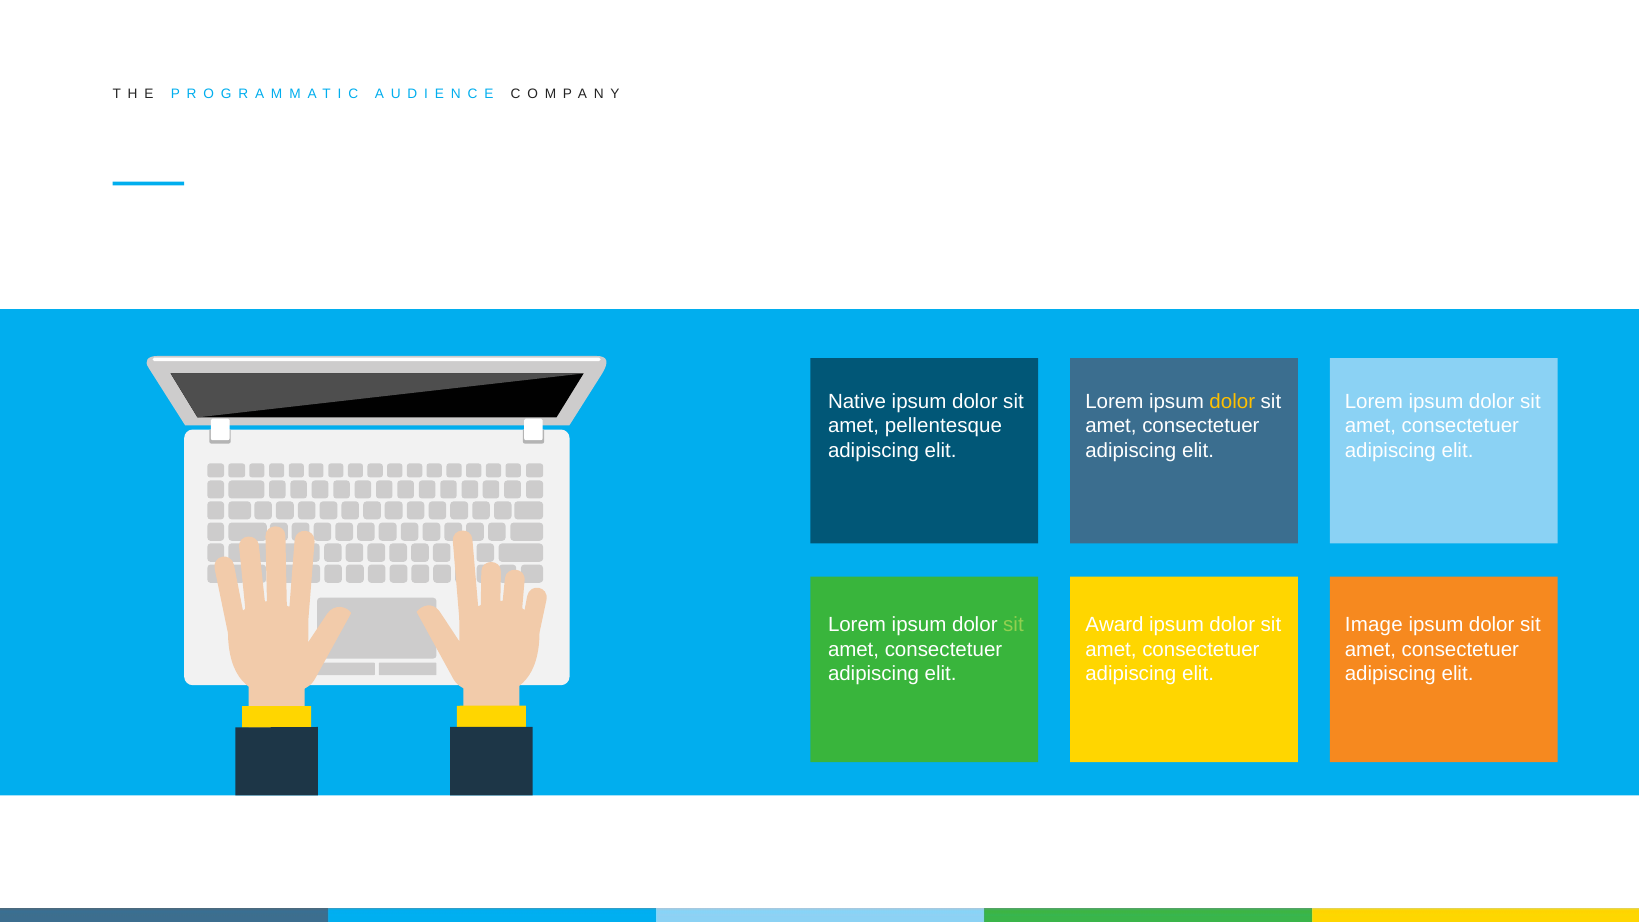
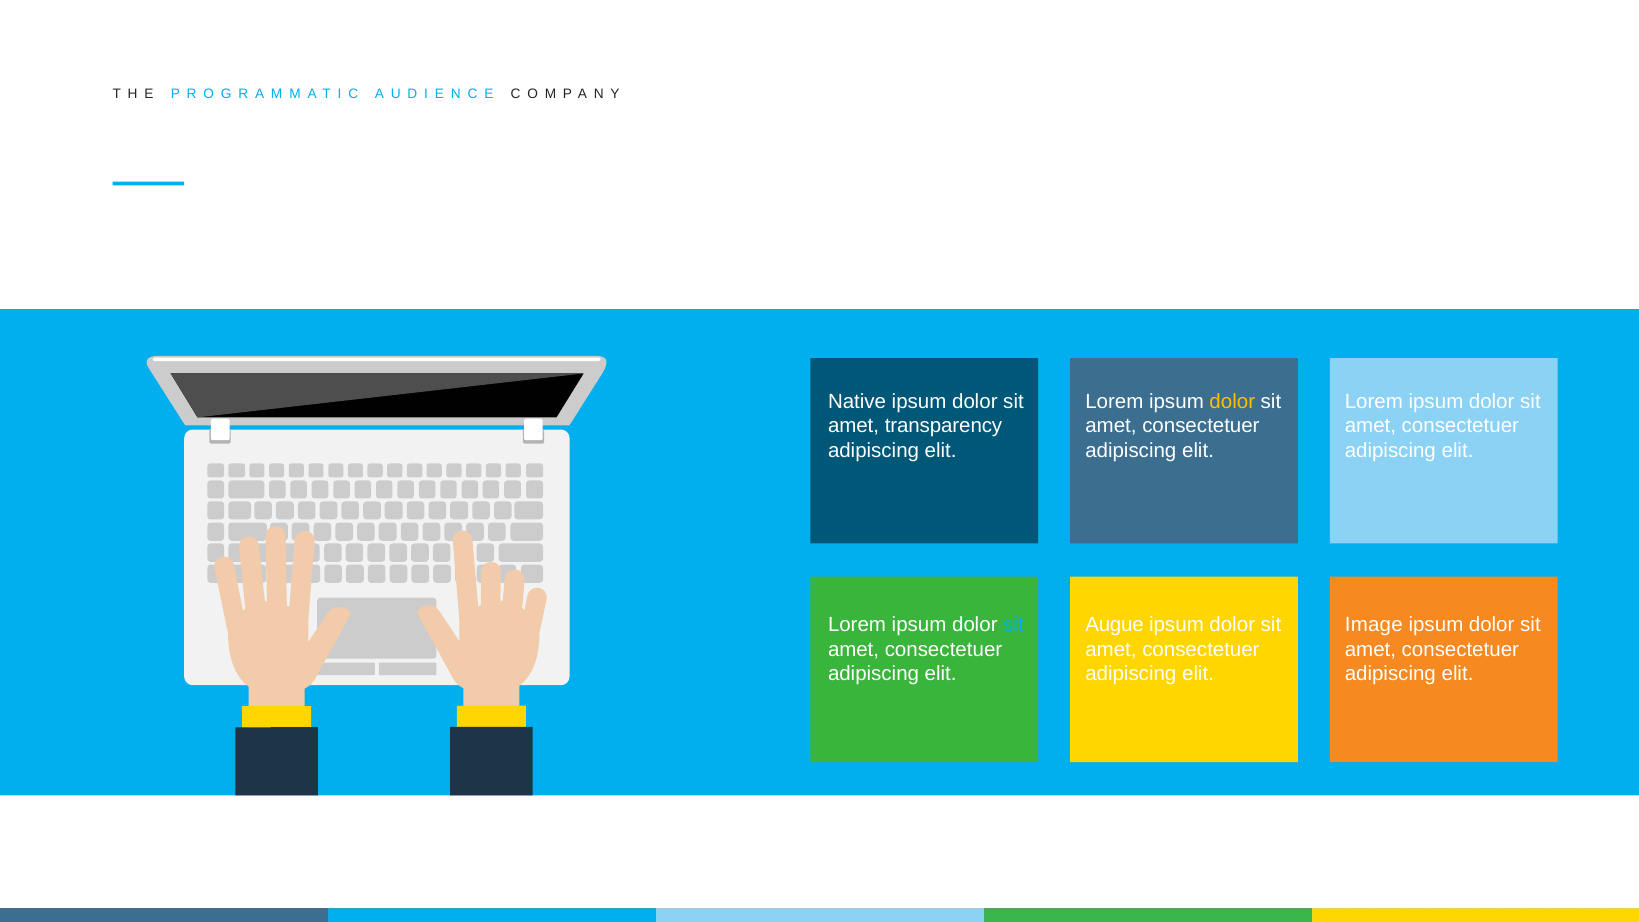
pellentesque: pellentesque -> transparency (944, 426)
sit colour: light green -> light blue (1013, 625)
Award: Award -> Augue (1115, 625)
